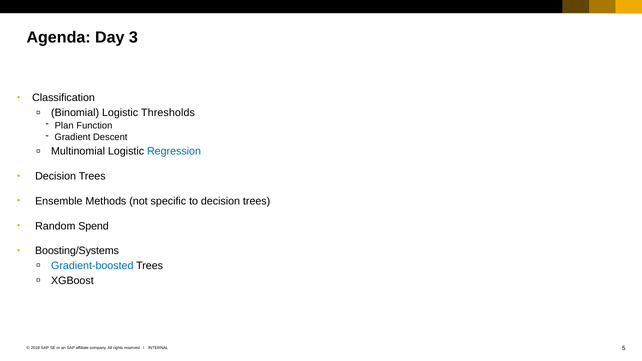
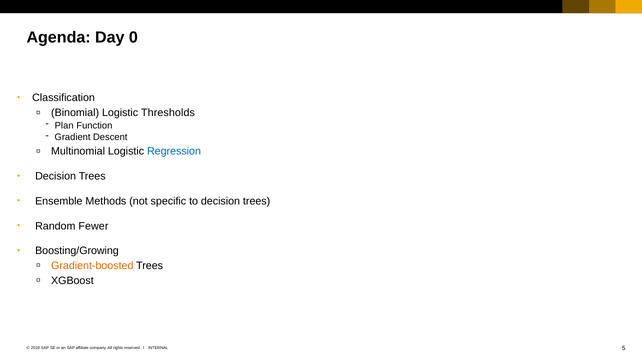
3: 3 -> 0 (133, 37)
Spend: Spend -> Fewer (93, 226)
Boosting/Systems: Boosting/Systems -> Boosting/Growing (77, 251)
Gradient-boosted colour: blue -> orange (92, 266)
